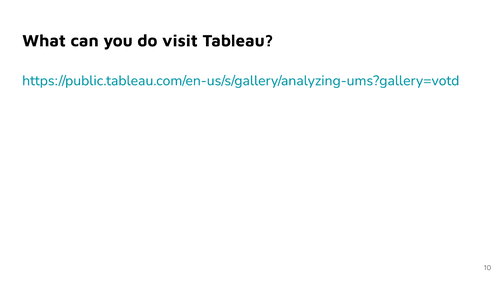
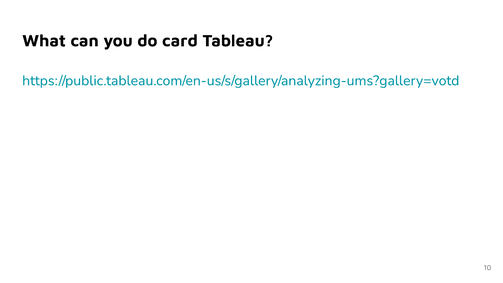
visit: visit -> card (180, 41)
